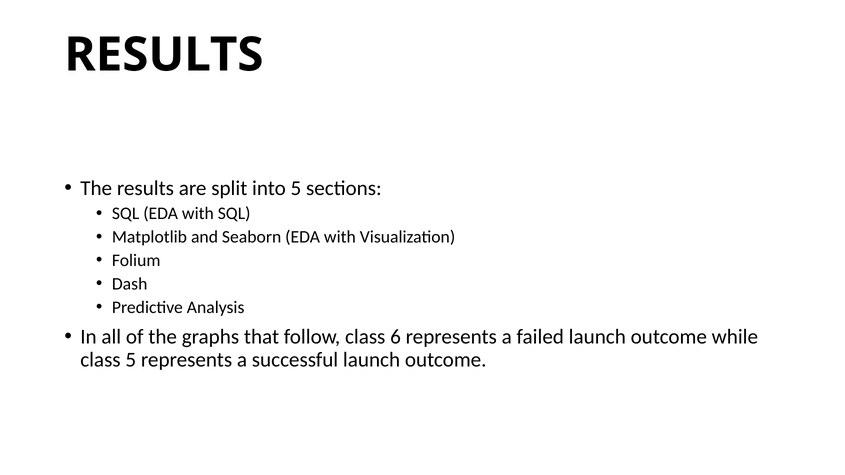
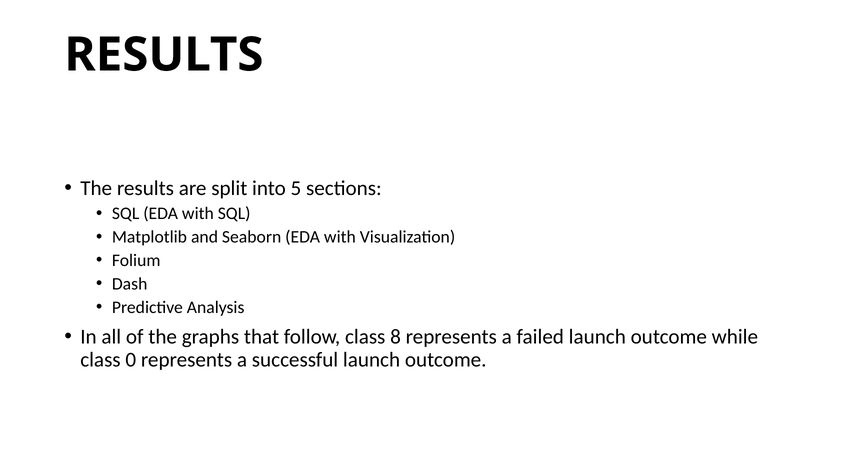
6: 6 -> 8 (396, 337)
class 5: 5 -> 0 (131, 360)
